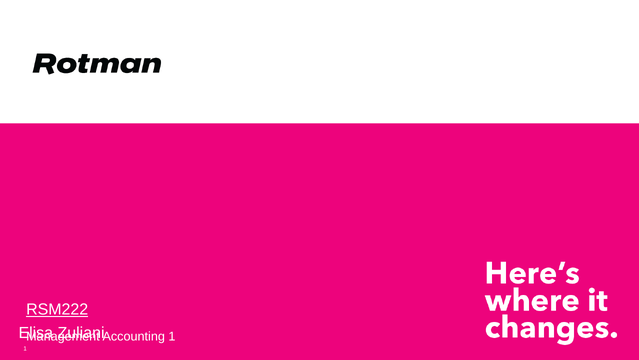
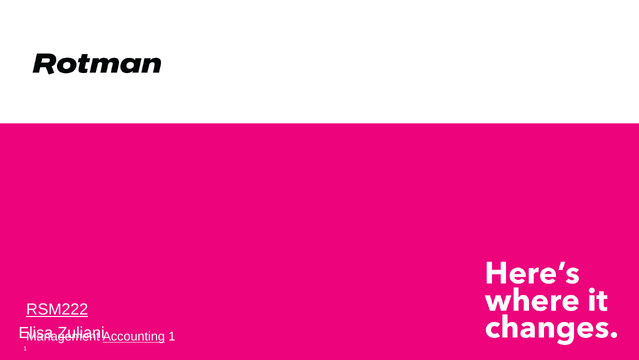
Accounting underline: none -> present (134, 336)
